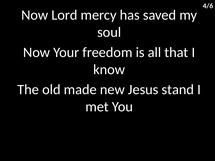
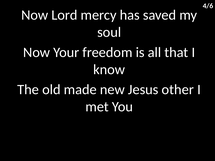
stand: stand -> other (178, 90)
